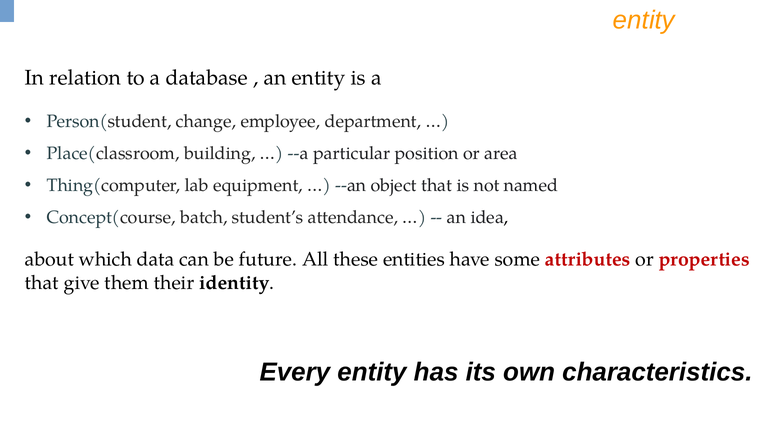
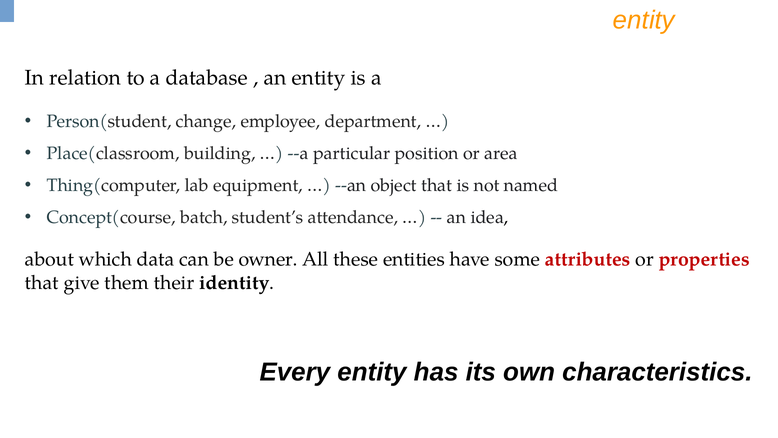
future: future -> owner (268, 259)
